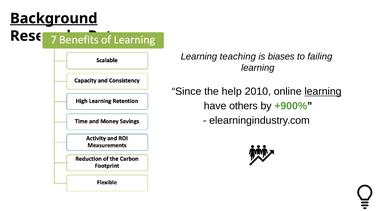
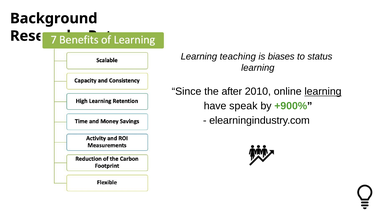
Background underline: present -> none (54, 19)
failing: failing -> status (320, 57)
help: help -> after (232, 92)
others: others -> speak (243, 106)
